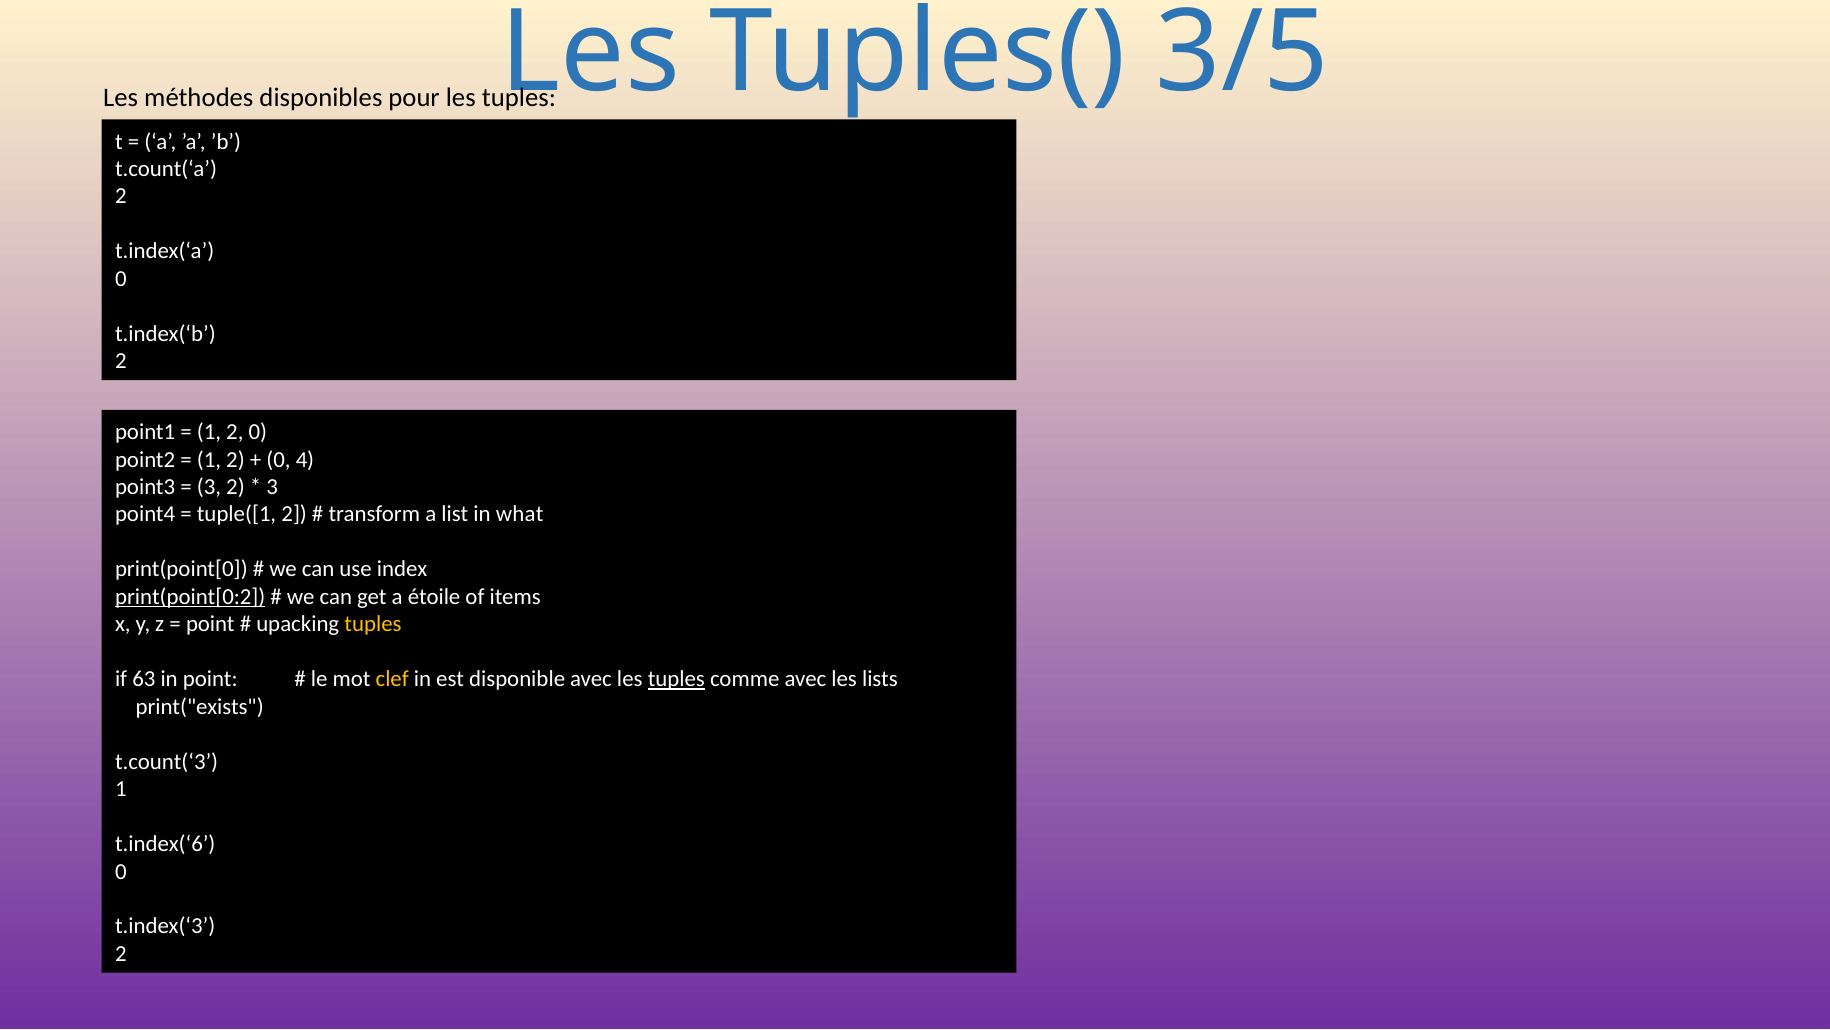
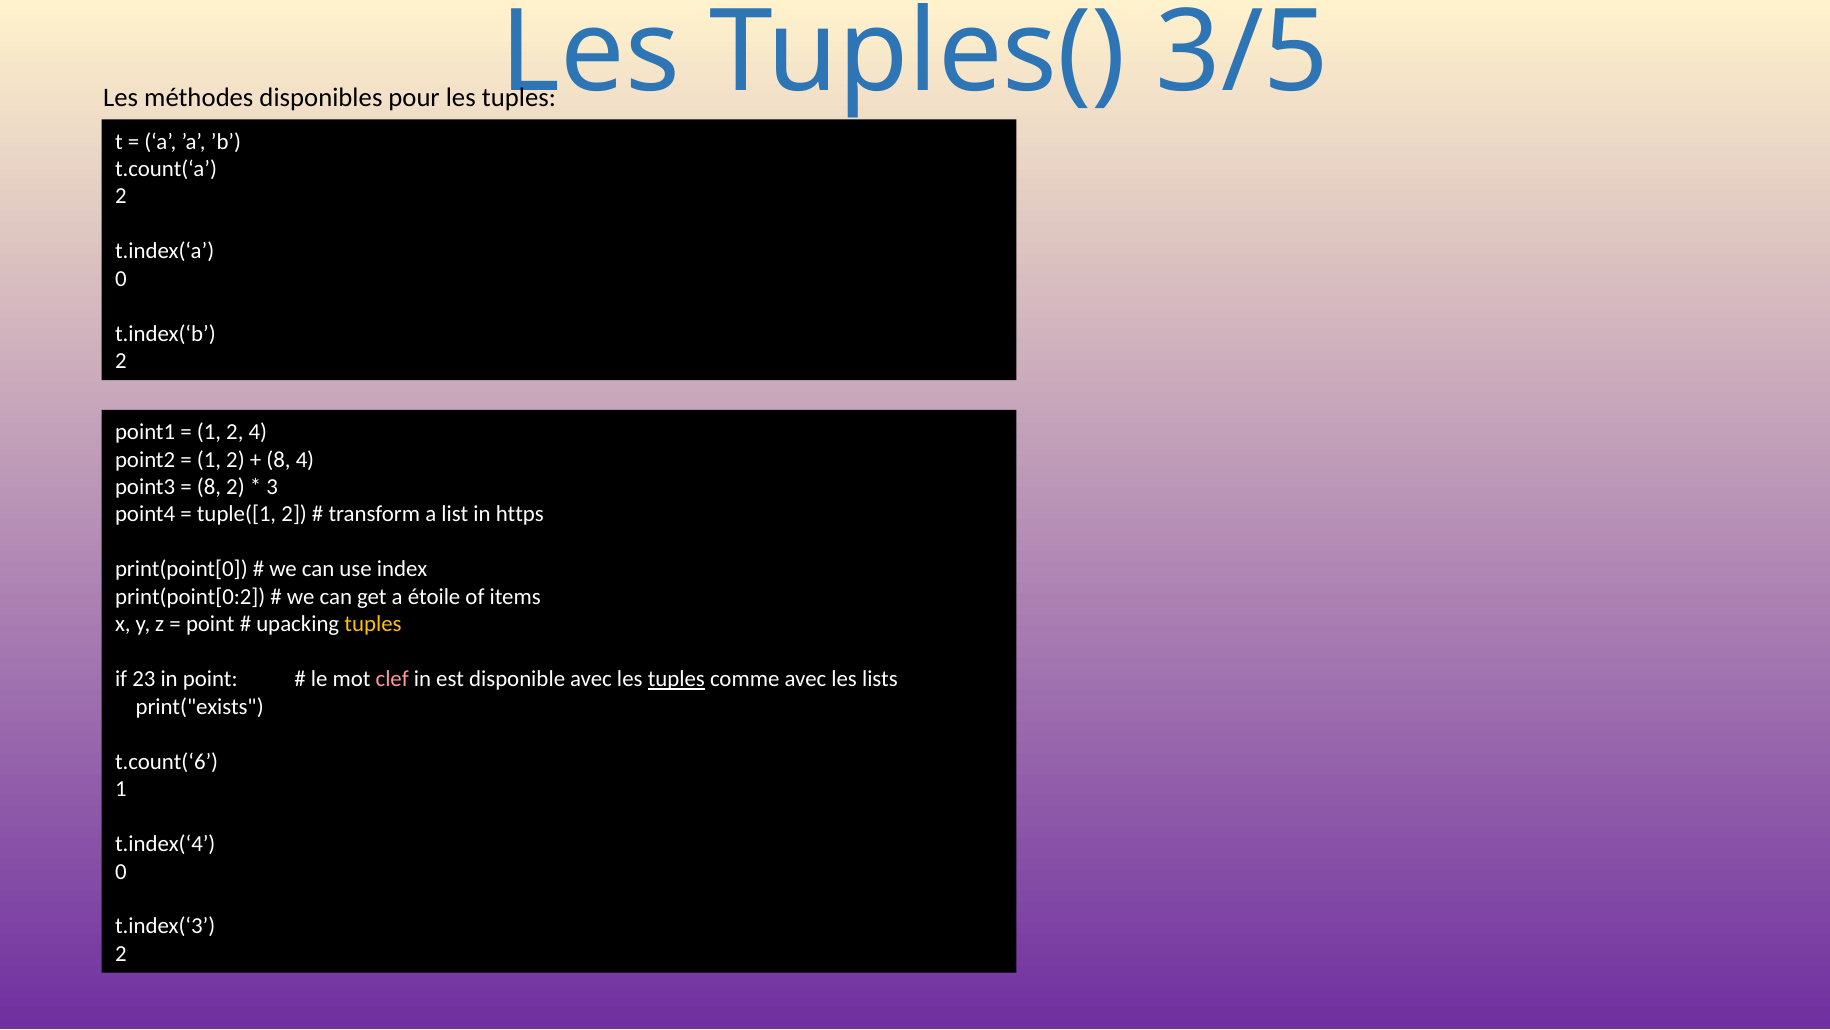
2 0: 0 -> 4 (258, 432)
0: 0 -> 8 (278, 459)
3: 3 -> 8 (209, 487)
what: what -> https (520, 514)
print(point[0:2 underline: present -> none (190, 596)
63: 63 -> 23 (144, 679)
clef colour: yellow -> pink (392, 679)
t.count(‘3: t.count(‘3 -> t.count(‘6 (167, 761)
t.index(‘6: t.index(‘6 -> t.index(‘4 (165, 844)
